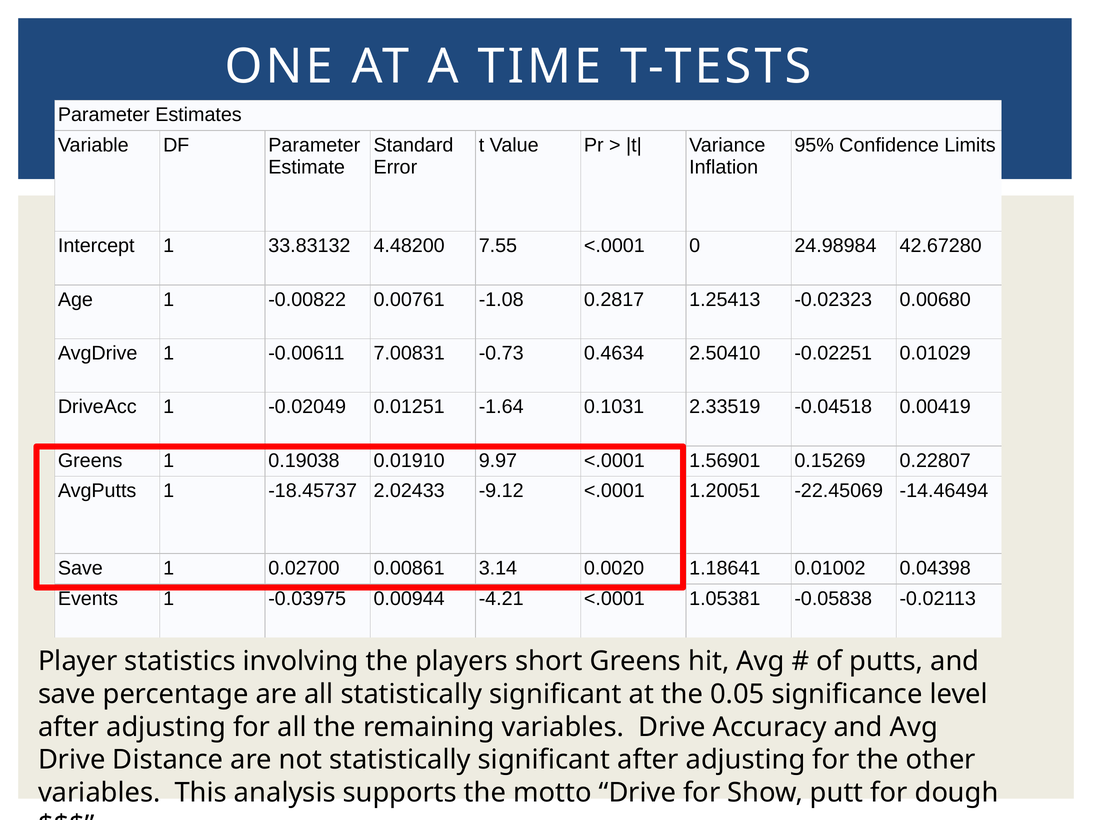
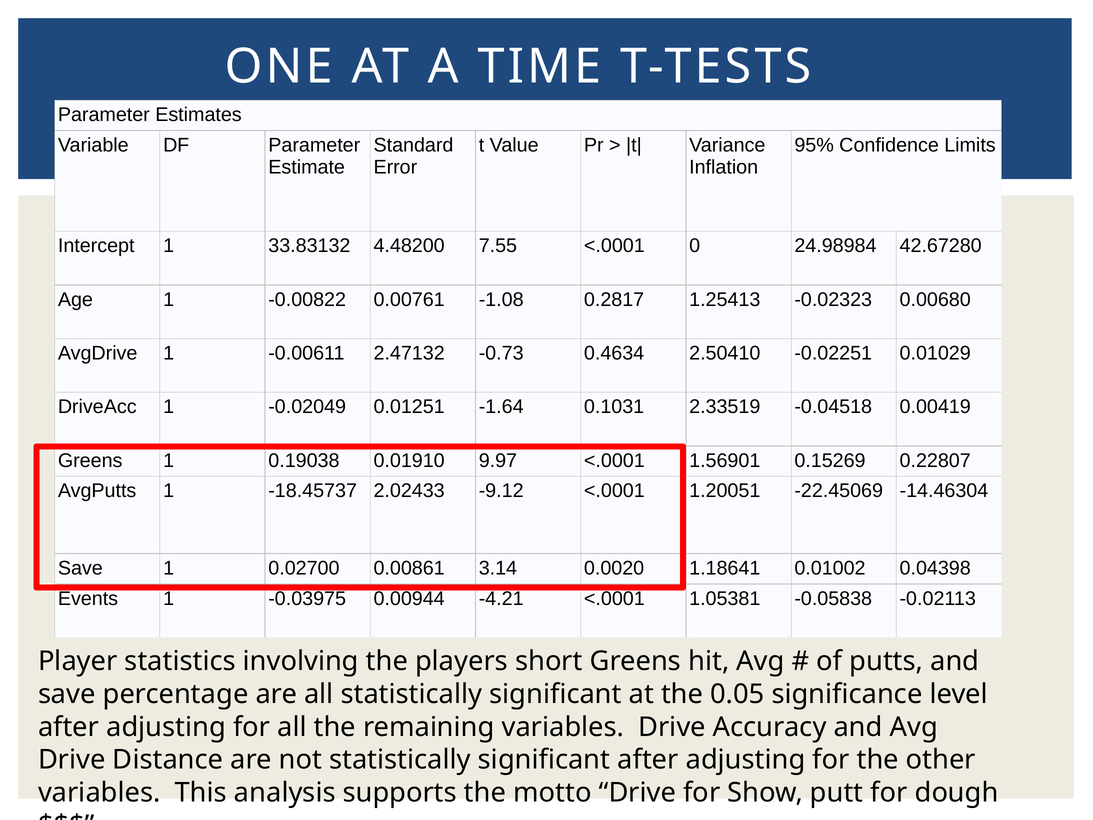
7.00831: 7.00831 -> 2.47132 (409, 353)
-14.46494: -14.46494 -> -14.46304 (944, 491)
